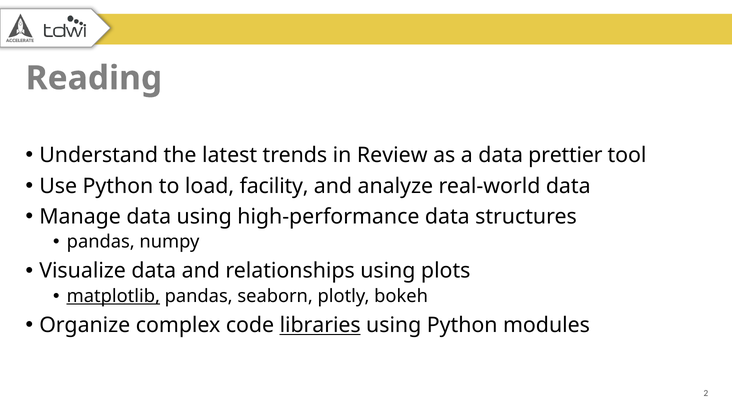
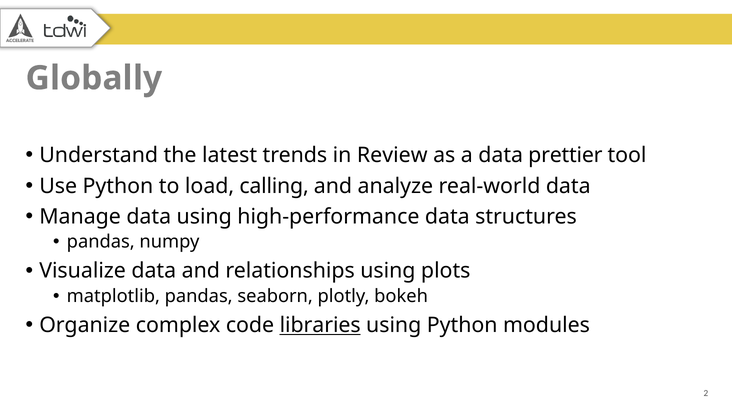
Reading: Reading -> Globally (94, 78)
facility: facility -> calling (274, 186)
matplotlib underline: present -> none (113, 296)
